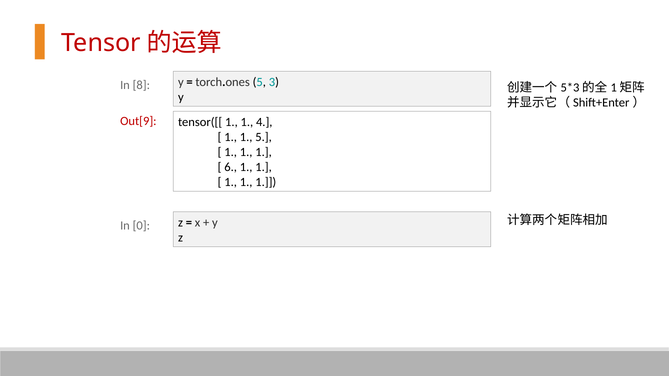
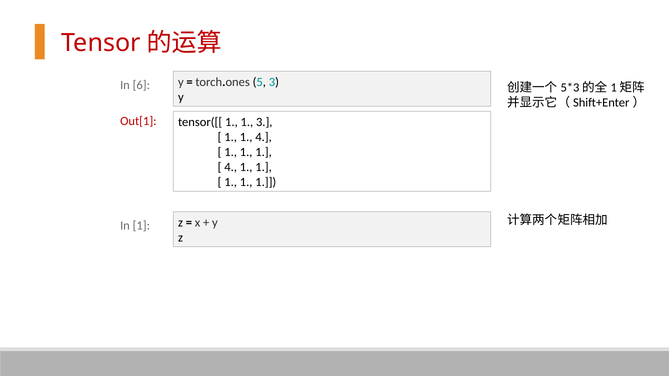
8: 8 -> 6 (141, 85)
Out[9: Out[9 -> Out[1 (138, 121)
1 4: 4 -> 3 (264, 122)
1 5: 5 -> 4 (264, 137)
6: 6 -> 4 (231, 167)
In 0: 0 -> 1 (141, 226)
